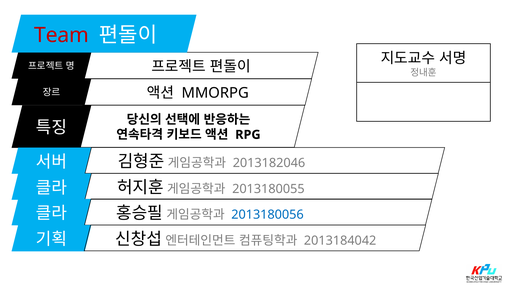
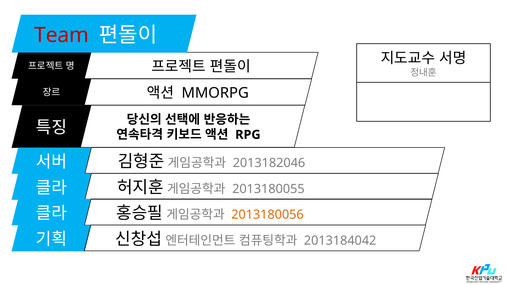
2013180056 colour: blue -> orange (267, 215)
